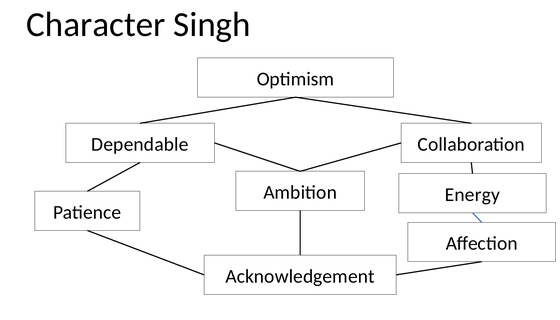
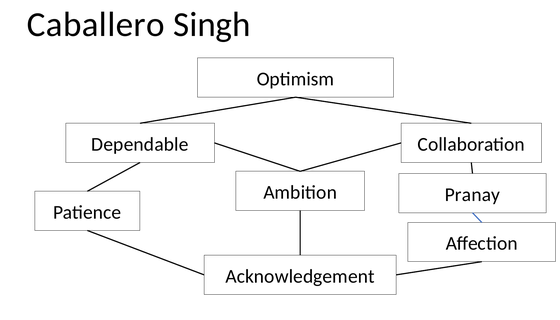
Character: Character -> Caballero (96, 25)
Energy: Energy -> Pranay (472, 195)
